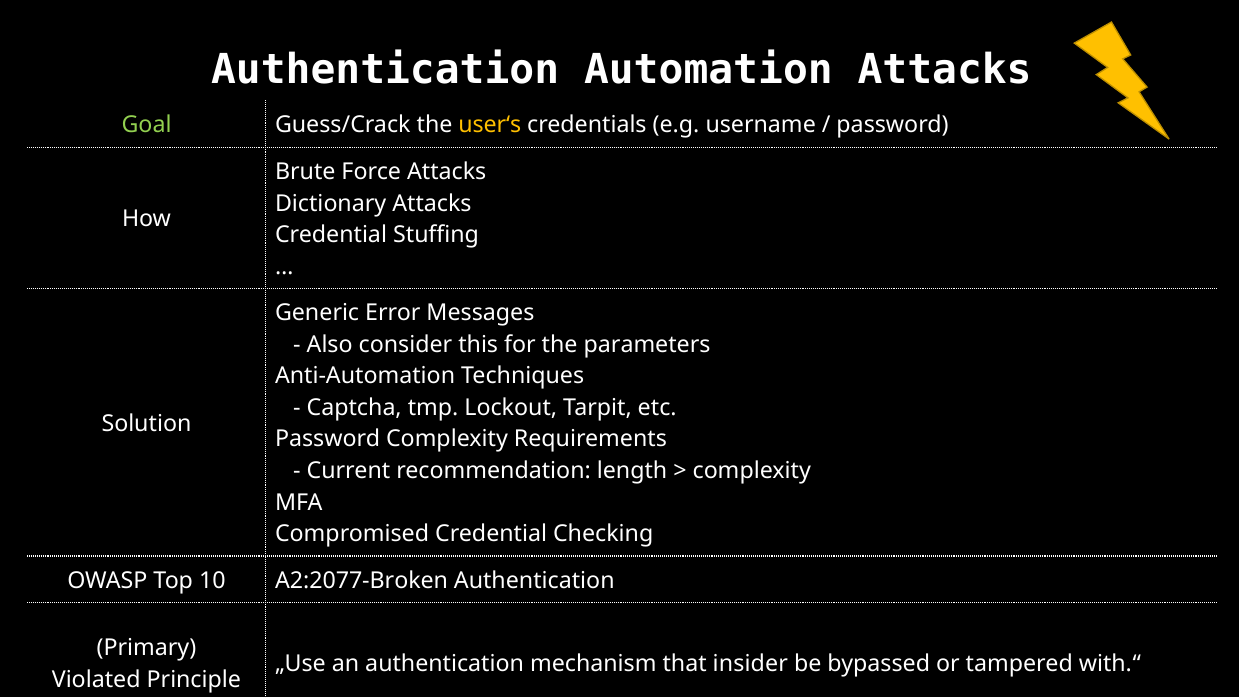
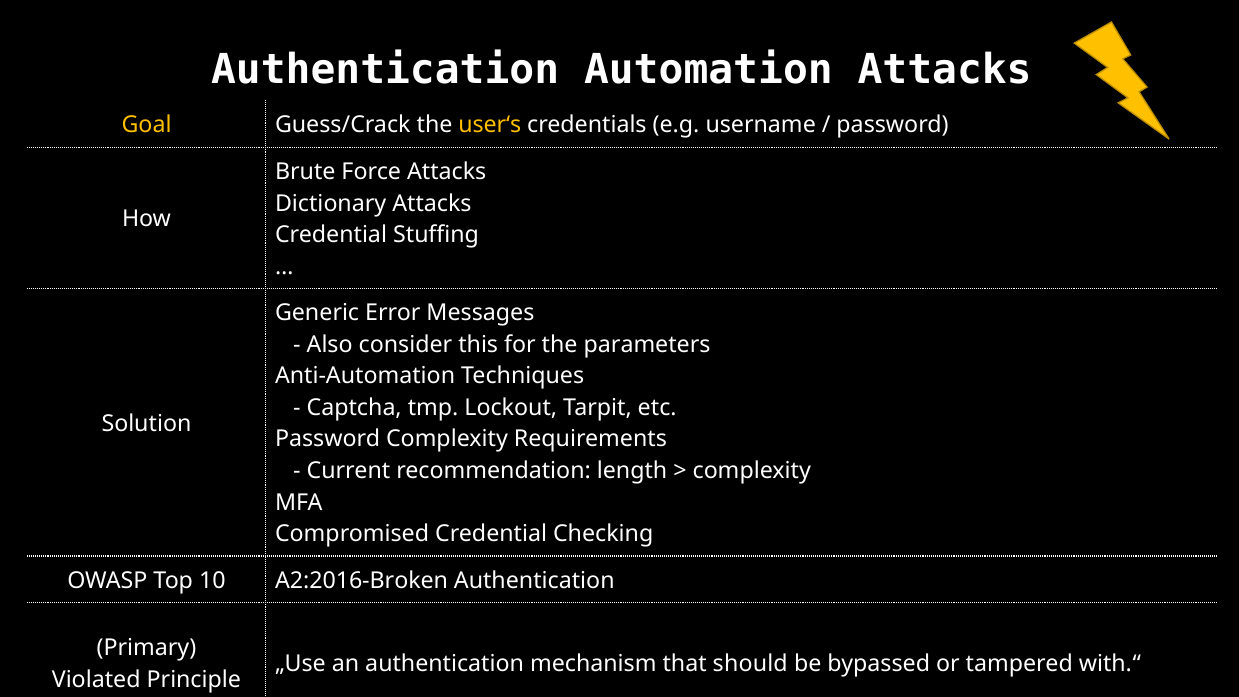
Goal colour: light green -> yellow (147, 125)
A2:2077-Broken: A2:2077-Broken -> A2:2016-Broken (362, 580)
insider: insider -> should (750, 664)
